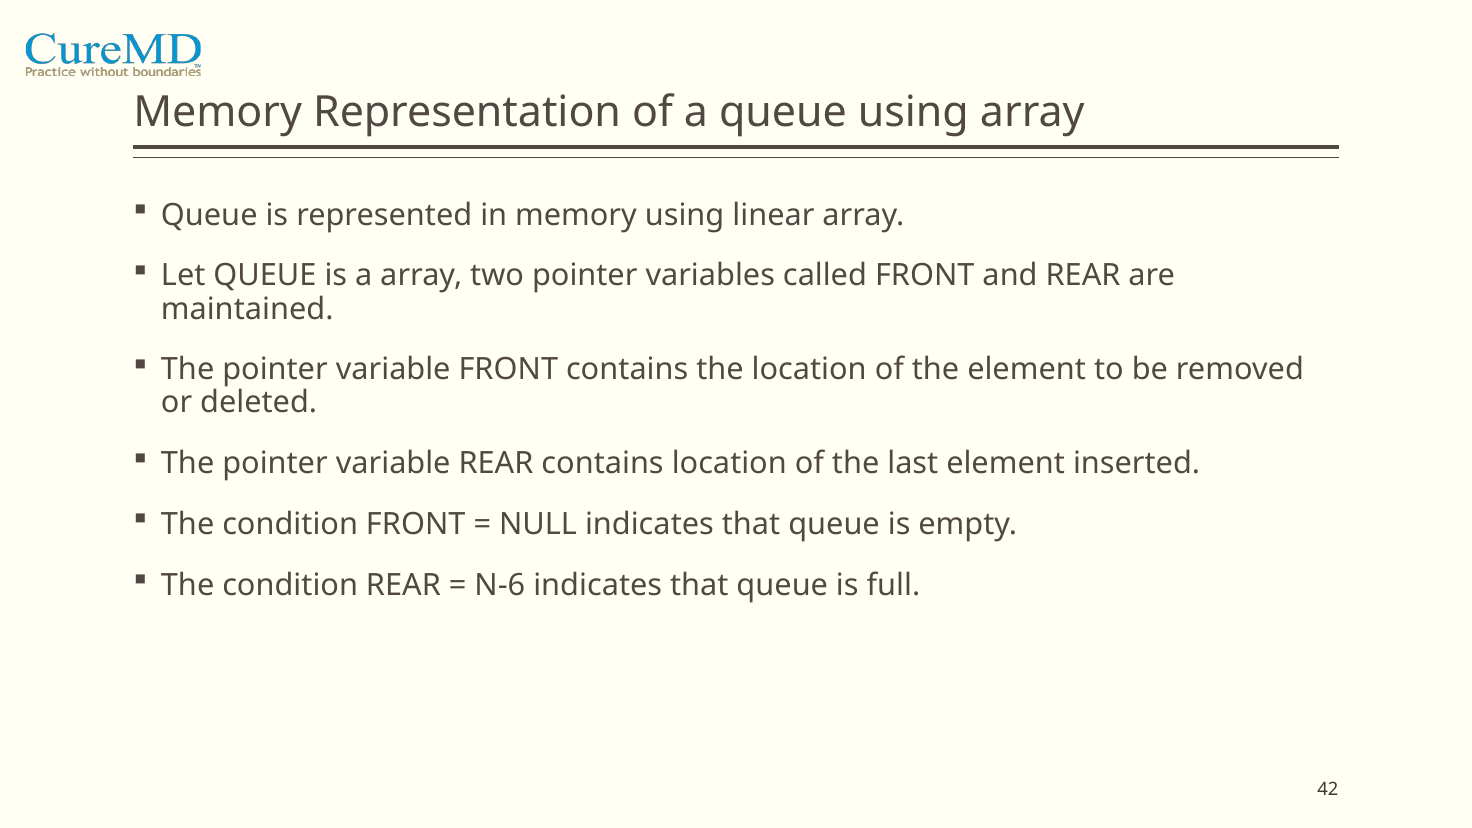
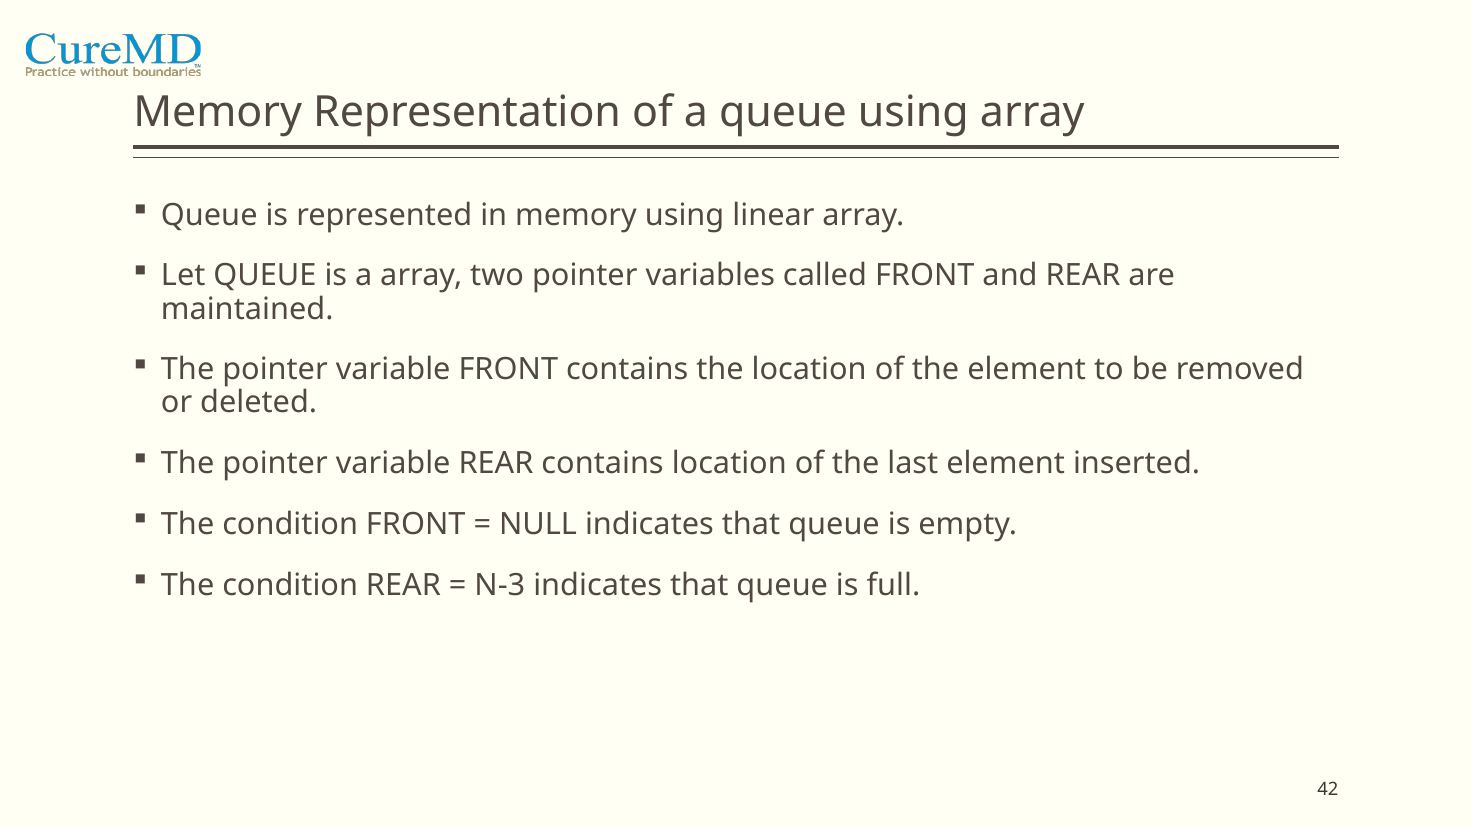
N-6: N-6 -> N-3 (500, 585)
